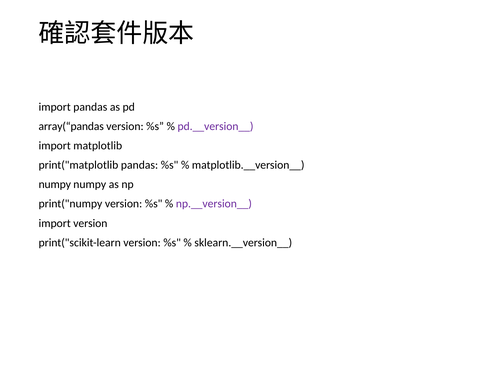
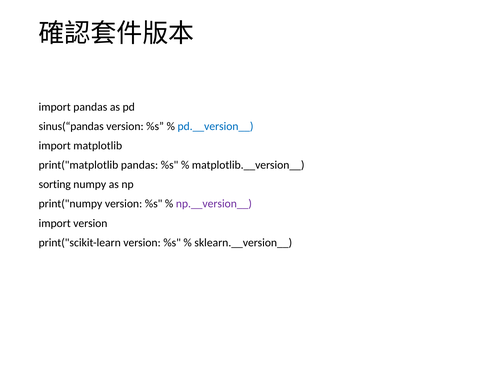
array(“pandas: array(“pandas -> sinus(“pandas (71, 126)
pd.__version__ colour: purple -> blue (216, 126)
numpy: numpy -> sorting (55, 184)
